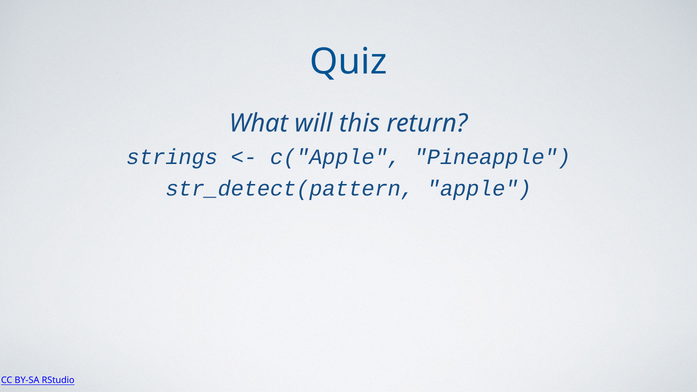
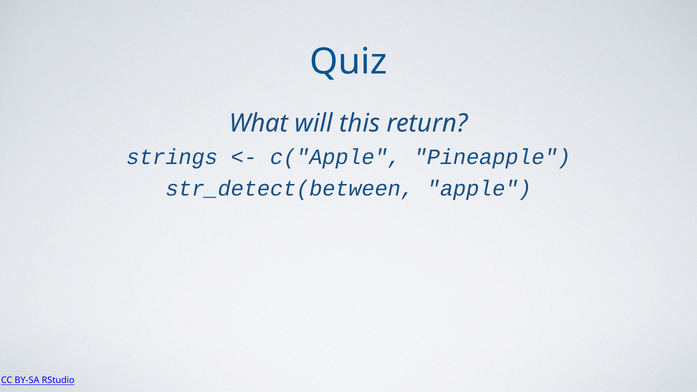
str_detect(pattern: str_detect(pattern -> str_detect(between (290, 189)
